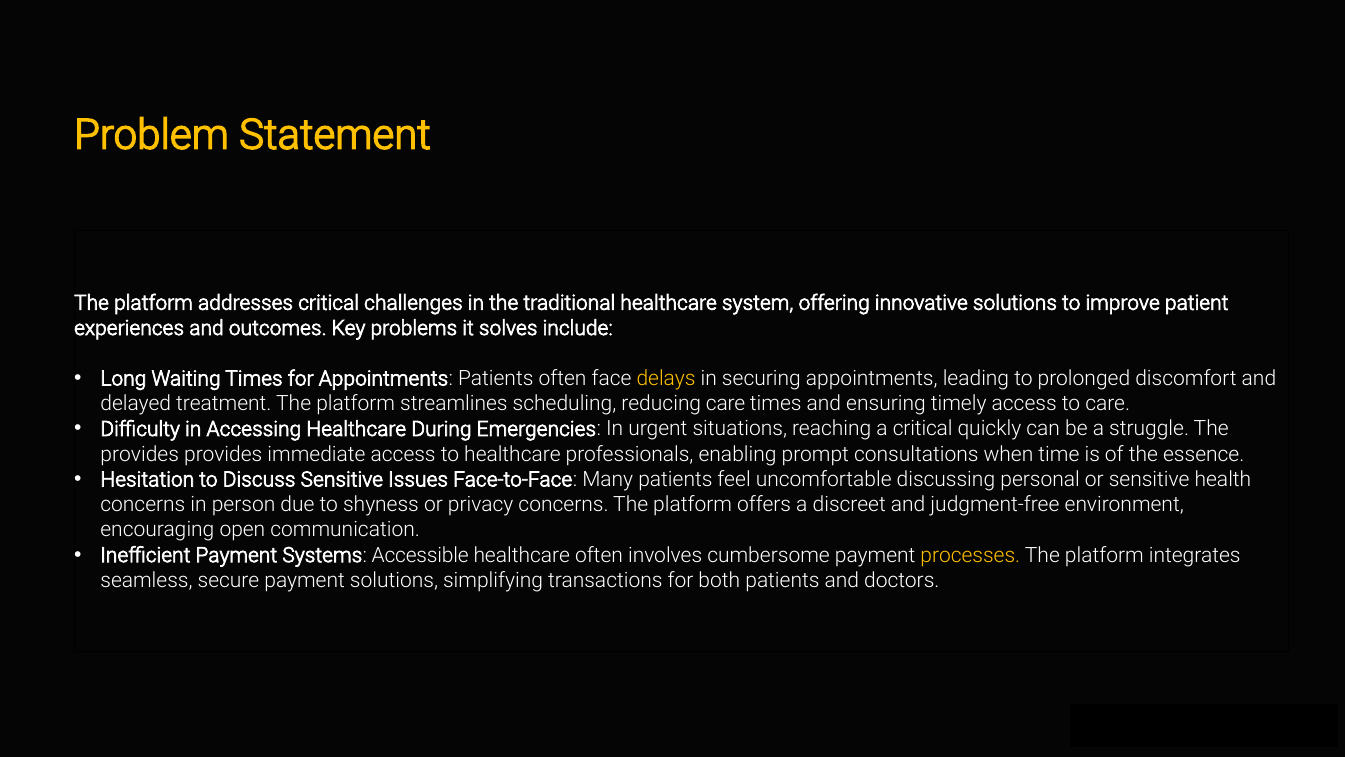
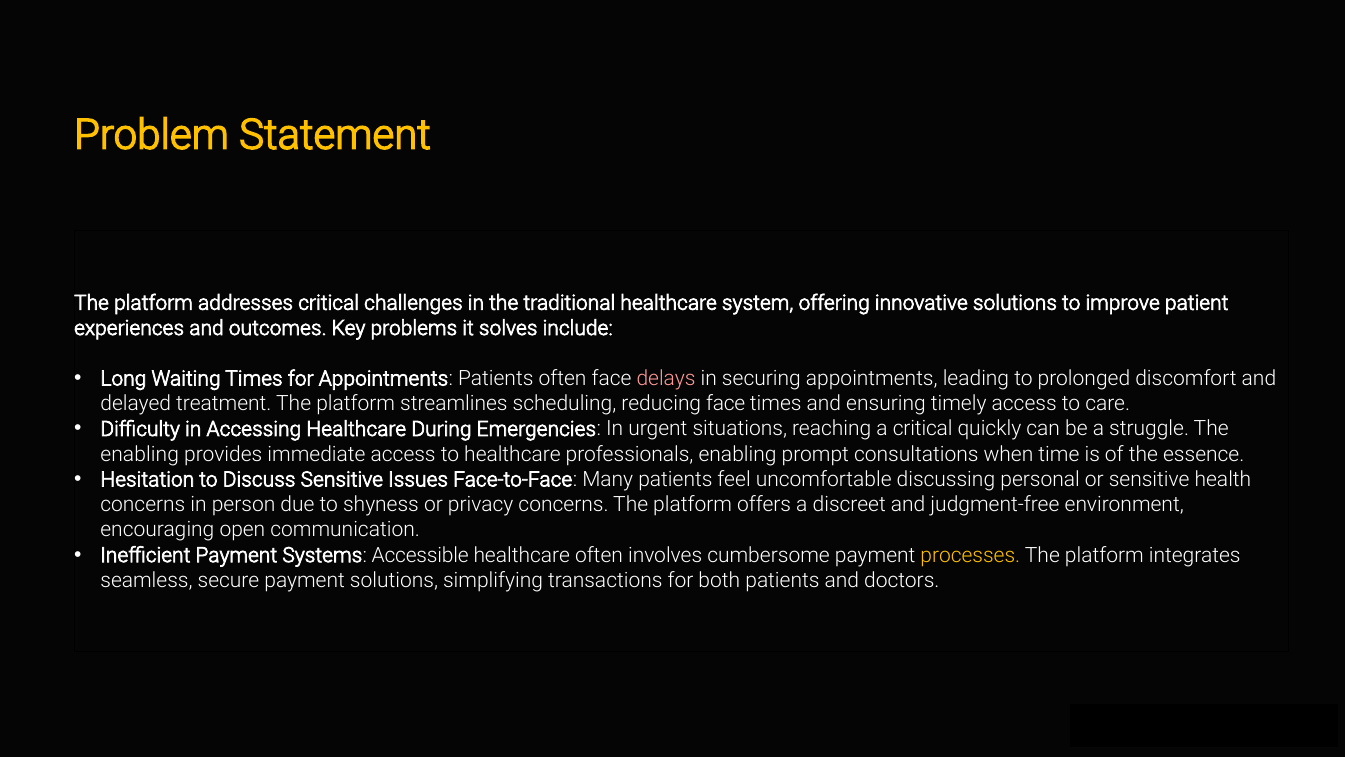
delays colour: yellow -> pink (666, 378)
reducing care: care -> face (726, 404)
provides: provides -> enabling (140, 454)
